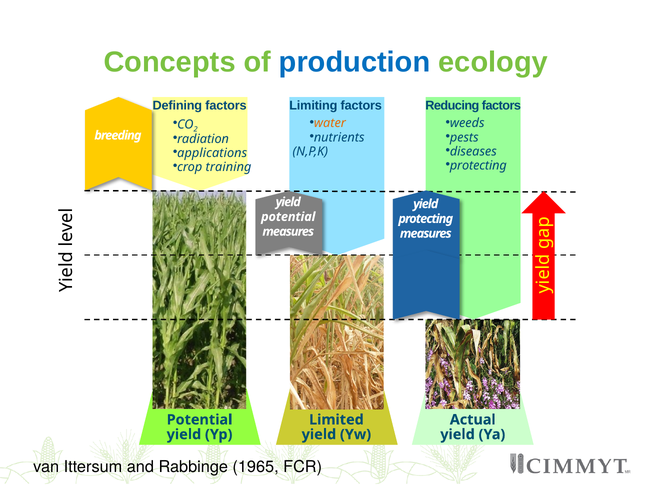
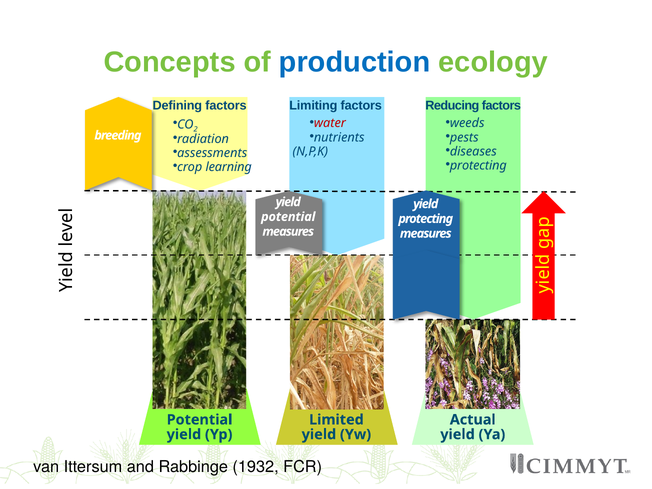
water colour: orange -> red (330, 123)
applications: applications -> assessments (212, 153)
training: training -> learning (229, 167)
1965: 1965 -> 1932 (256, 467)
